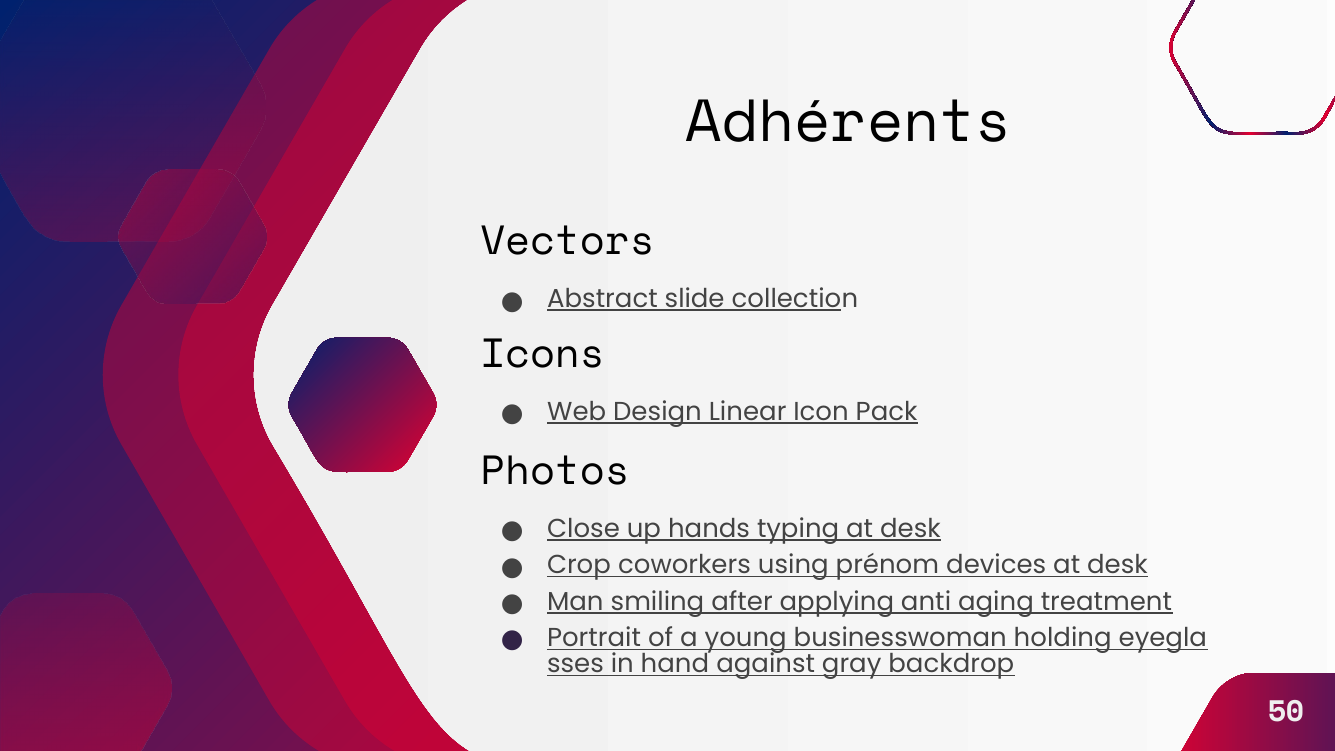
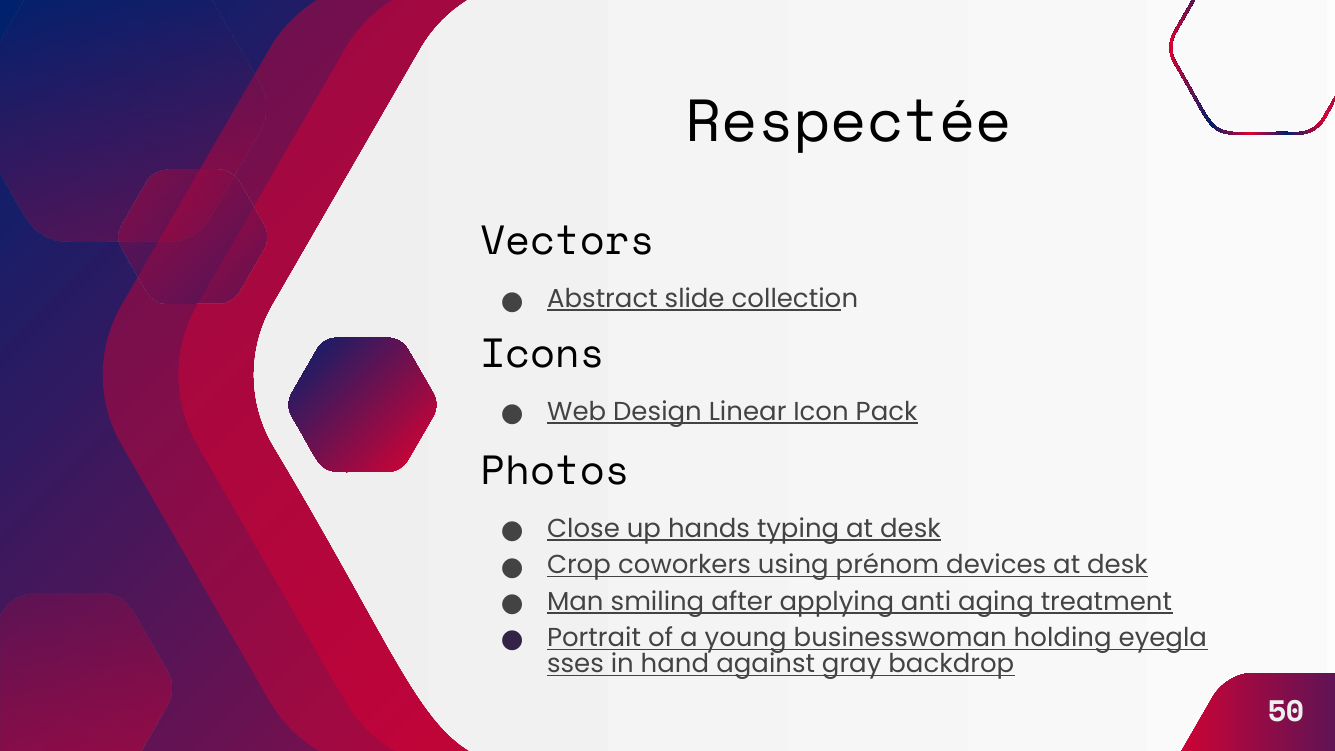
Adhérents: Adhérents -> Respectée (849, 122)
